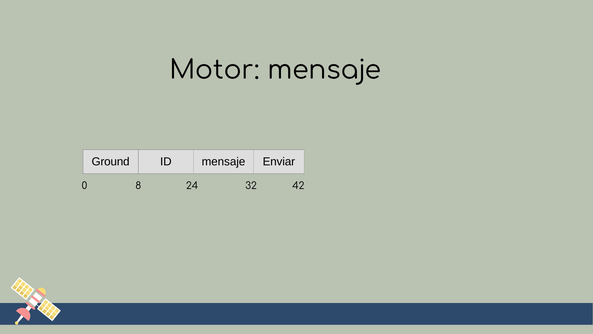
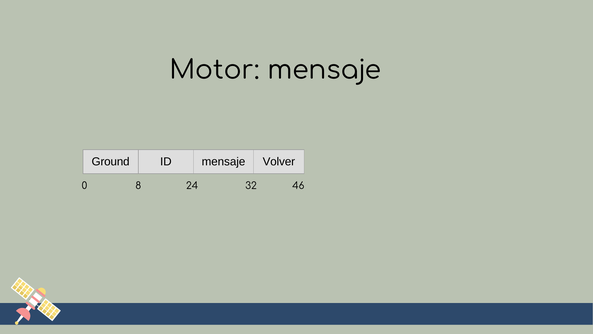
Enviar: Enviar -> Volver (279, 162)
42: 42 -> 46 (298, 186)
